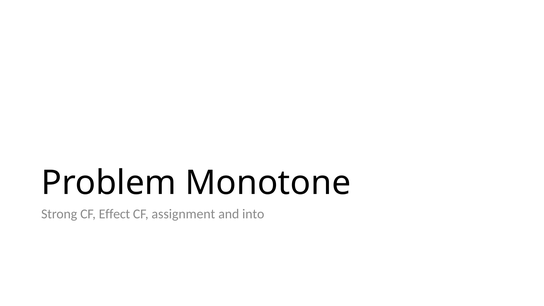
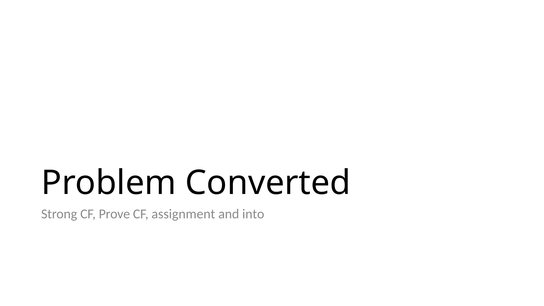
Monotone: Monotone -> Converted (268, 183)
Effect: Effect -> Prove (114, 214)
